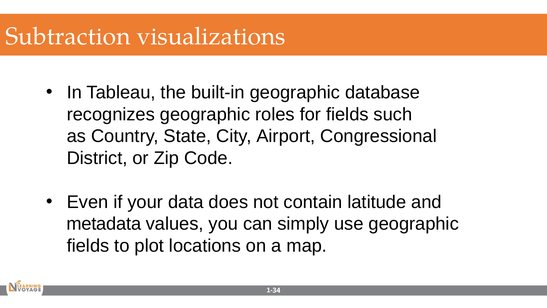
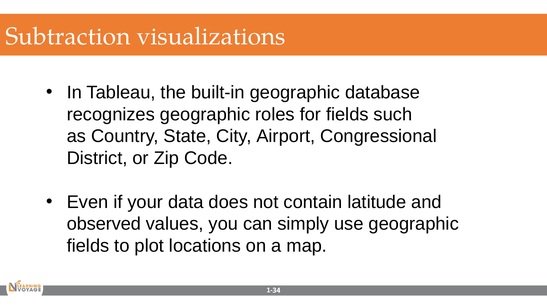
metadata: metadata -> observed (104, 224)
